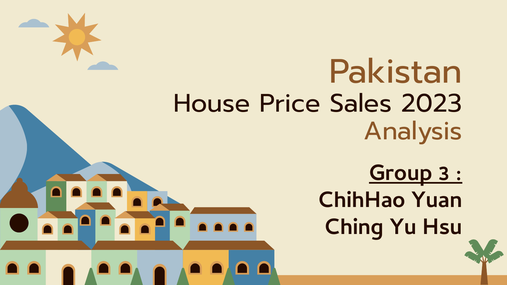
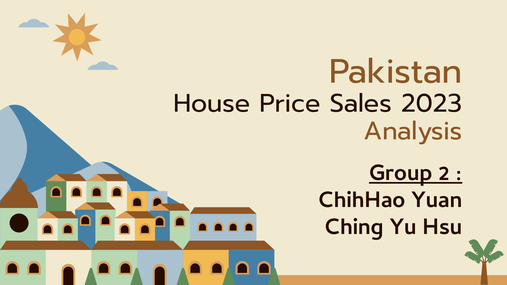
3: 3 -> 2 (444, 173)
